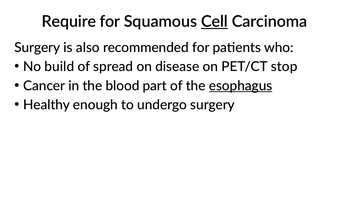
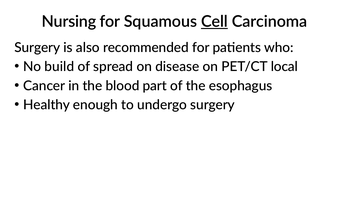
Require: Require -> Nursing (69, 22)
stop: stop -> local (284, 67)
esophagus underline: present -> none (241, 86)
